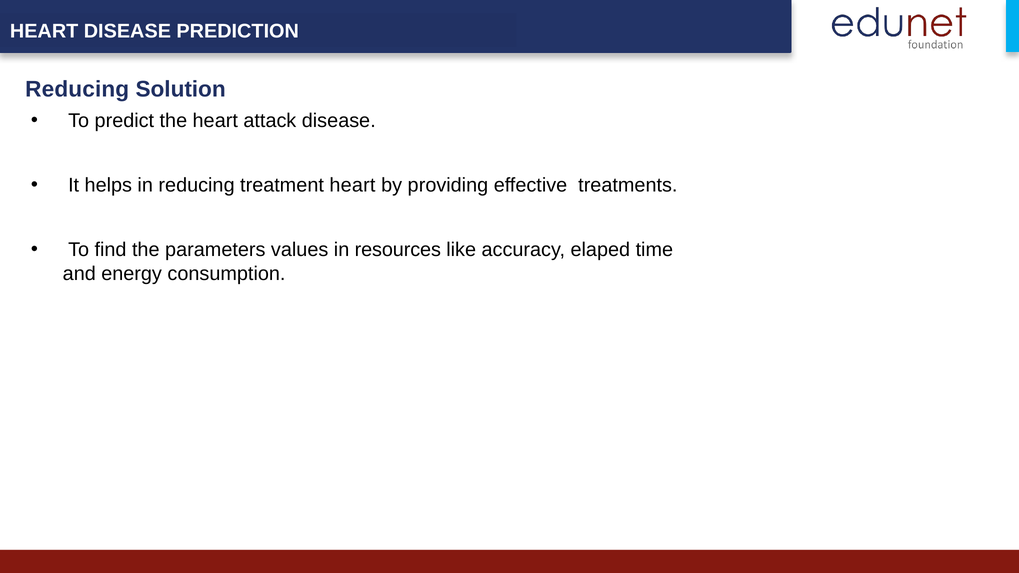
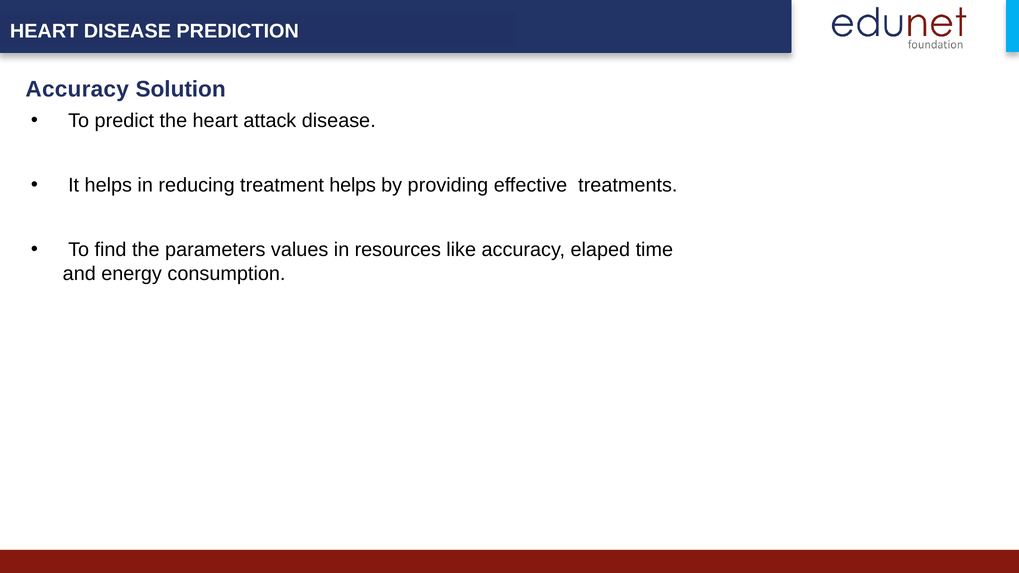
Reducing: Reducing -> Accuracy (77, 89)
treatment heart: heart -> helps (353, 185)
